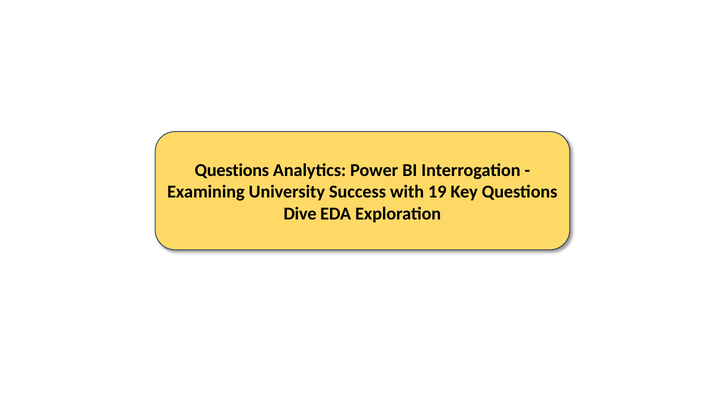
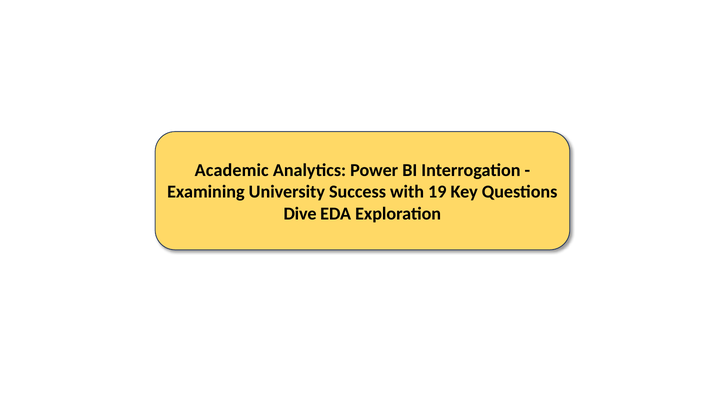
Questions: Questions -> Academic (232, 170)
